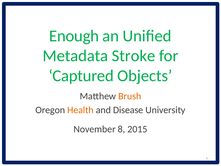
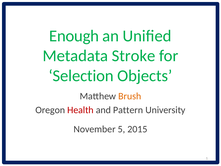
Captured: Captured -> Selection (81, 76)
Health colour: orange -> red (80, 110)
Disease: Disease -> Pattern (128, 110)
8: 8 -> 5 (122, 129)
